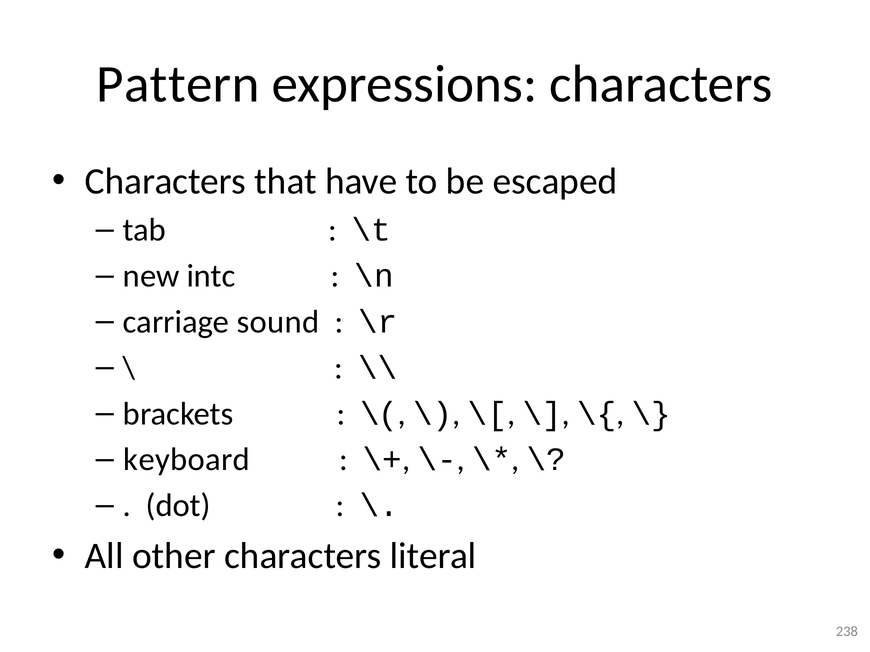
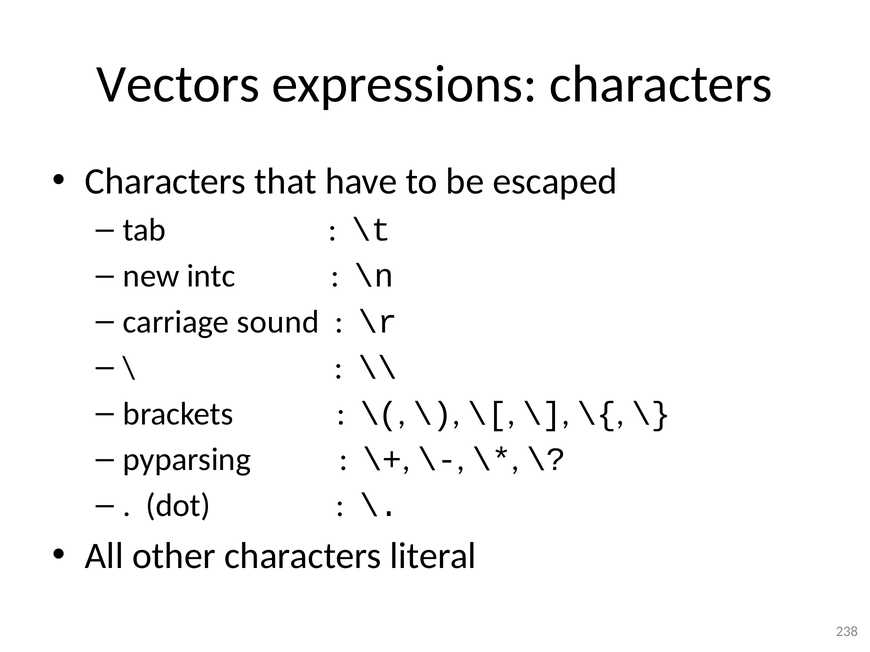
Pattern: Pattern -> Vectors (178, 84)
keyboard: keyboard -> pyparsing (187, 460)
